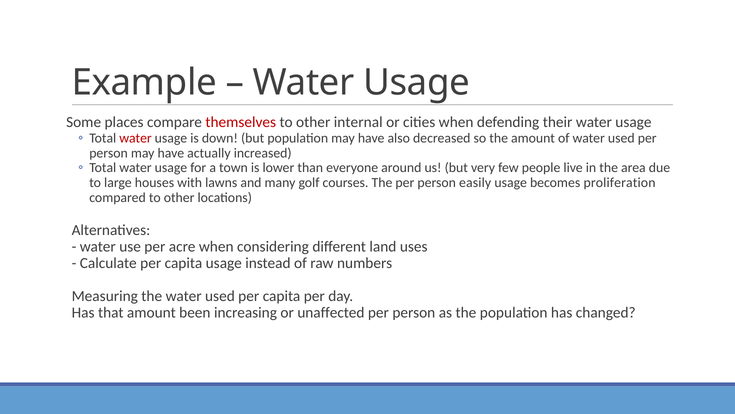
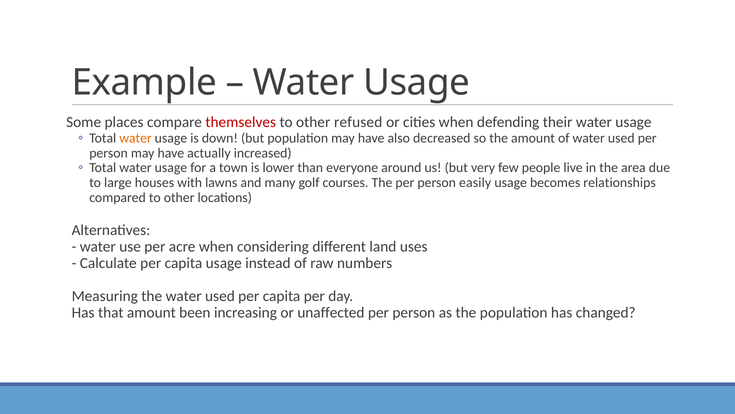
internal: internal -> refused (358, 122)
water colour: red -> orange (136, 138)
proliferation: proliferation -> relationships (620, 183)
